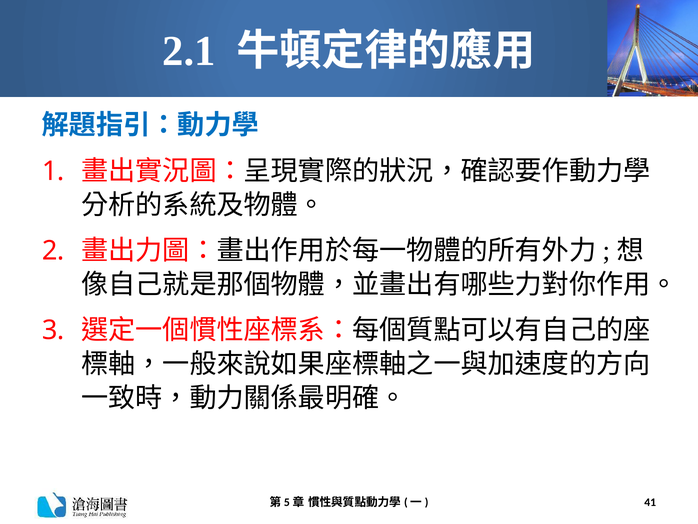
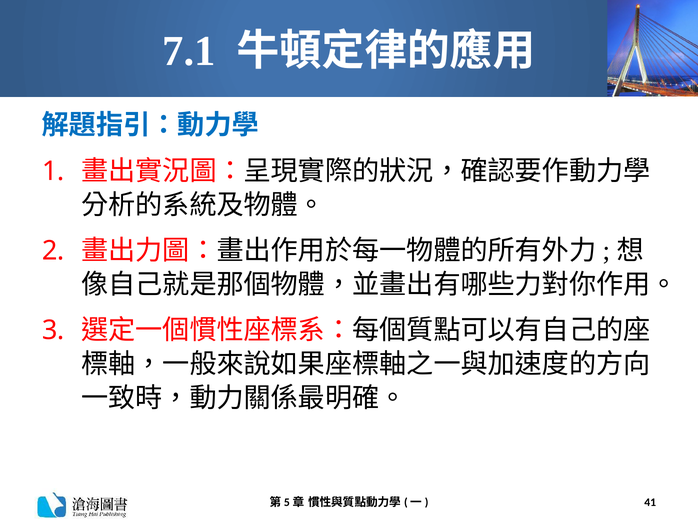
2.1: 2.1 -> 7.1 (189, 51)
